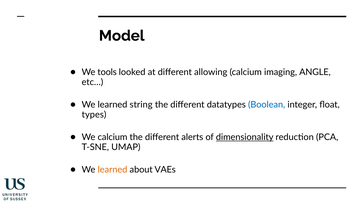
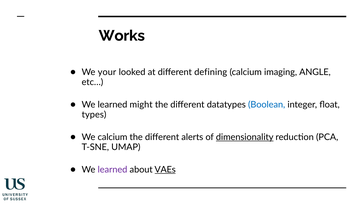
Model: Model -> Works (122, 36)
tools: tools -> your (107, 72)
allowing: allowing -> defining (211, 72)
string: string -> might (141, 105)
learned colour: orange -> purple (112, 170)
VAEs underline: none -> present (165, 170)
